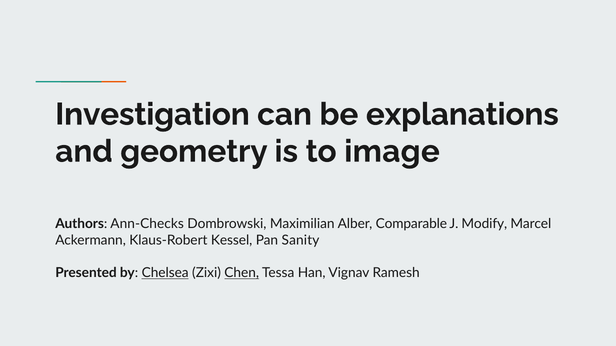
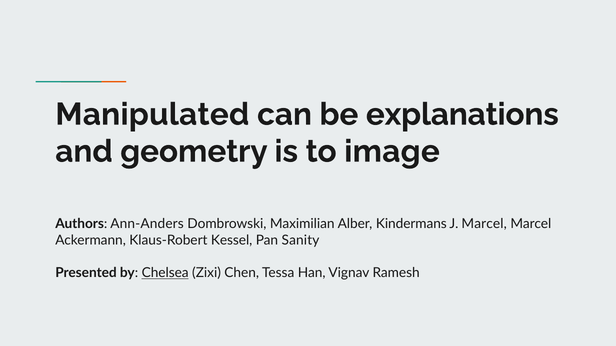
Investigation: Investigation -> Manipulated (152, 115)
Ann-Checks: Ann-Checks -> Ann-Anders (147, 224)
Comparable: Comparable -> Kindermans (411, 224)
J Modify: Modify -> Marcel (484, 224)
Chen underline: present -> none (242, 273)
